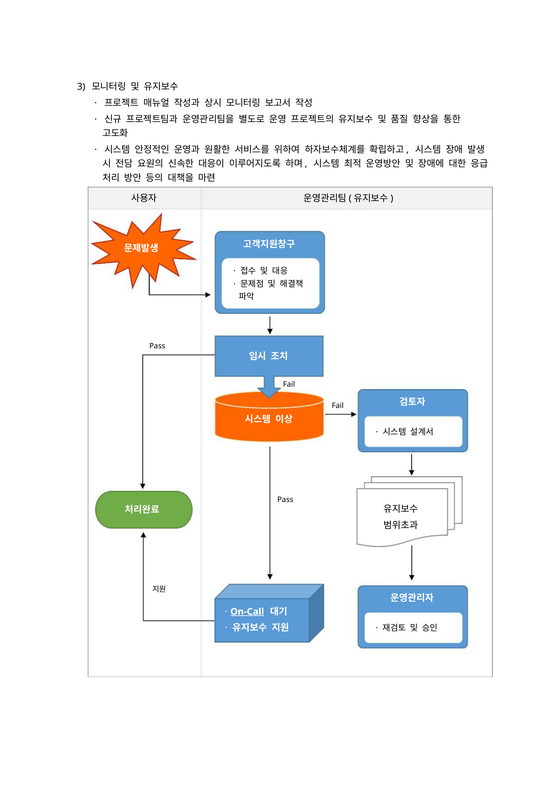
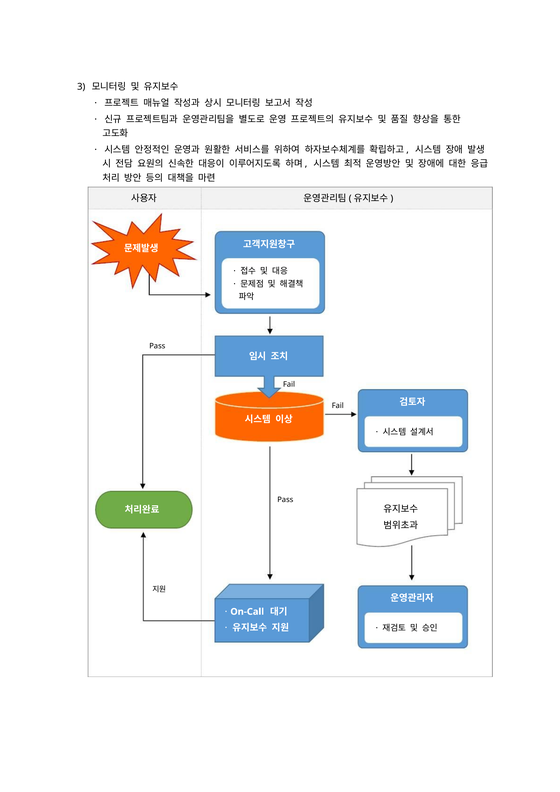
On-Call underline: present -> none (247, 611)
